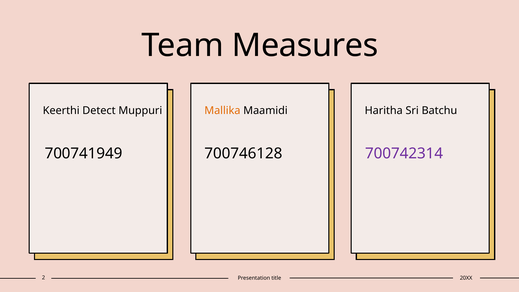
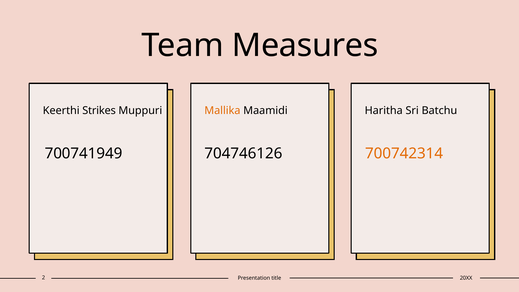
Detect: Detect -> Strikes (99, 110)
700746128: 700746128 -> 704746126 (244, 153)
700742314 colour: purple -> orange (404, 153)
